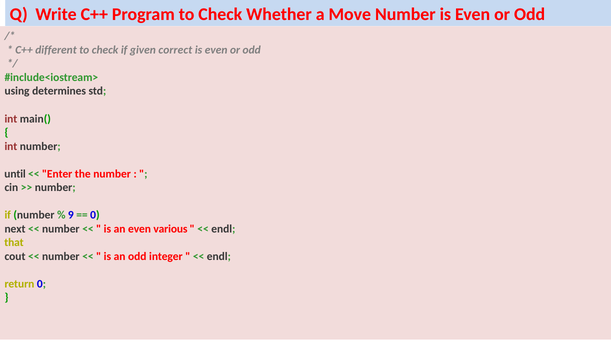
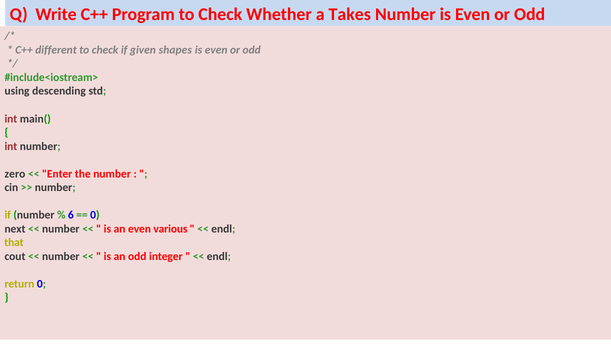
Move: Move -> Takes (350, 14)
correct: correct -> shapes (175, 50)
determines: determines -> descending (59, 91)
until: until -> zero (15, 174)
9: 9 -> 6 (71, 215)
